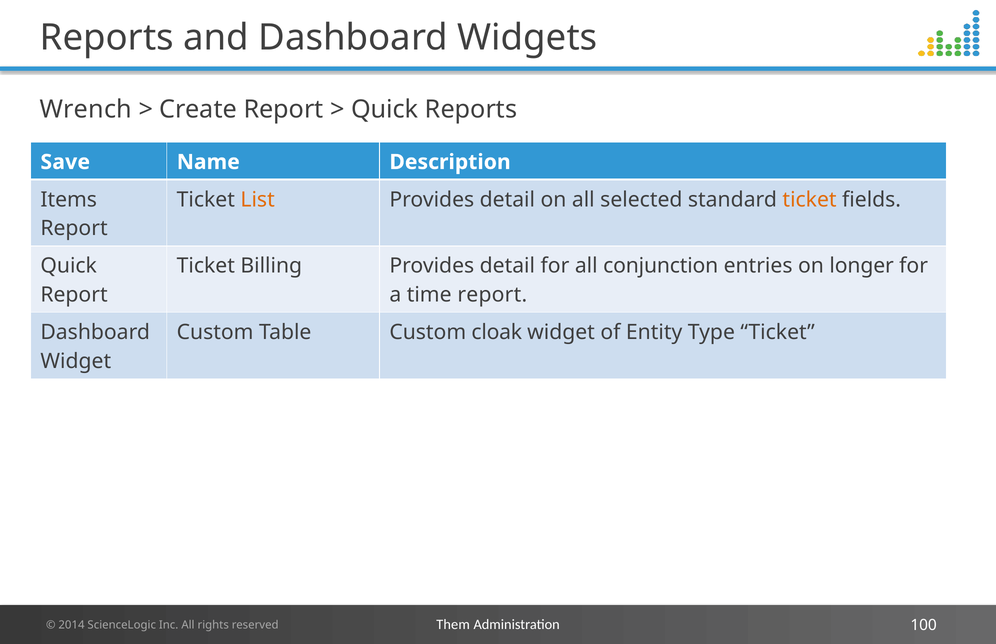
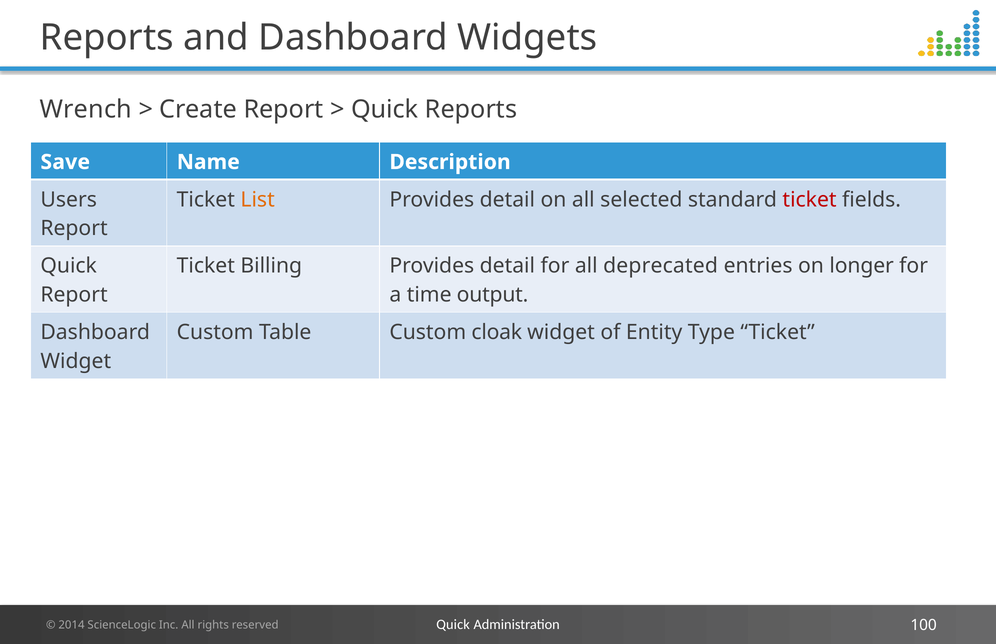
Items: Items -> Users (69, 200)
ticket colour: orange -> red (810, 200)
conjunction: conjunction -> deprecated (661, 266)
time report: report -> output (493, 295)
Them: Them -> Quick (453, 625)
